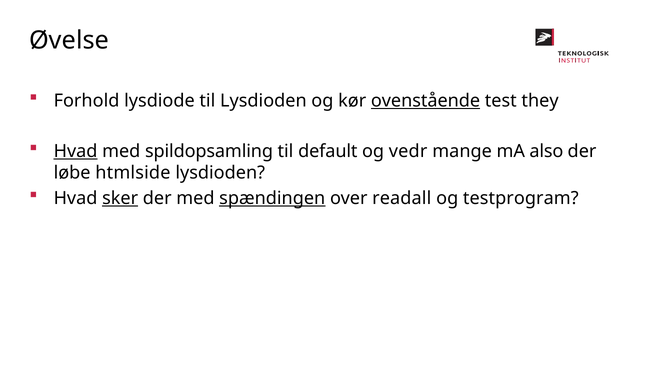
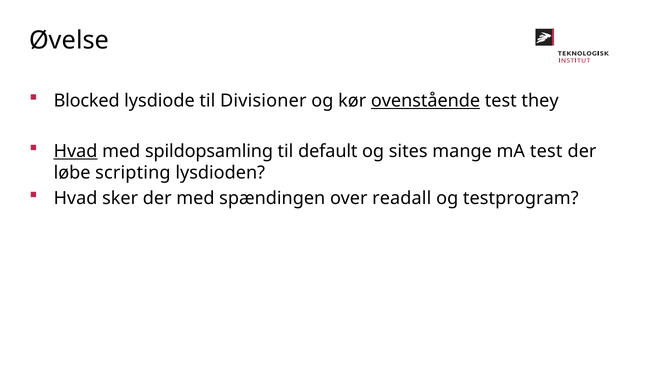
Forhold: Forhold -> Blocked (87, 101)
til Lysdioden: Lysdioden -> Divisioner (263, 101)
vedr: vedr -> sites (408, 151)
mA also: also -> test (546, 151)
htmlside: htmlside -> scripting (133, 173)
sker underline: present -> none (120, 198)
spændingen underline: present -> none (272, 198)
